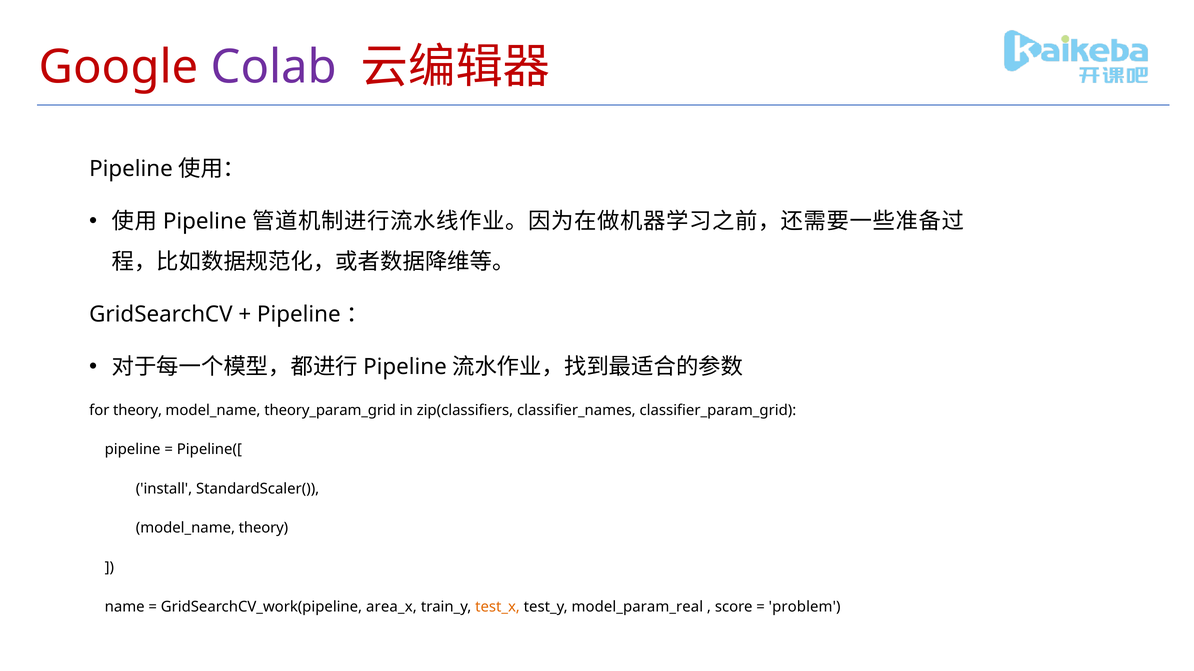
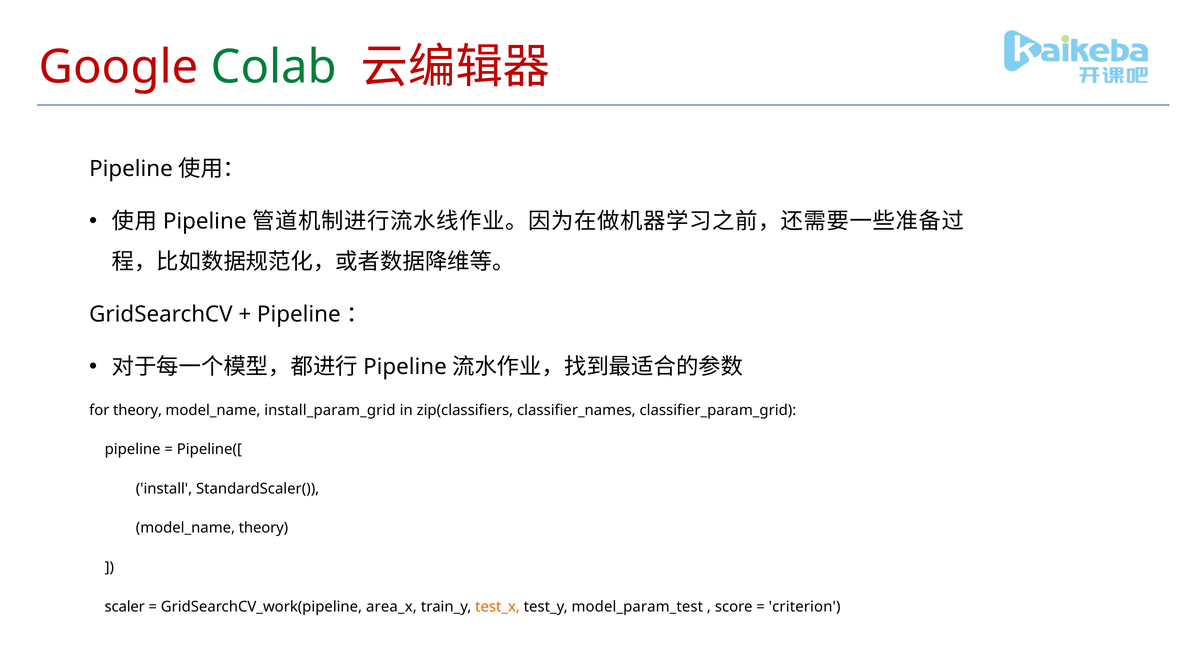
Colab colour: purple -> green (274, 67)
theory_param_grid: theory_param_grid -> install_param_grid (330, 411)
name: name -> scaler (125, 607)
model_param_real: model_param_real -> model_param_test (637, 607)
problem: problem -> criterion (805, 607)
